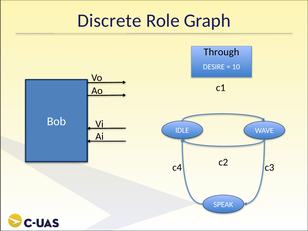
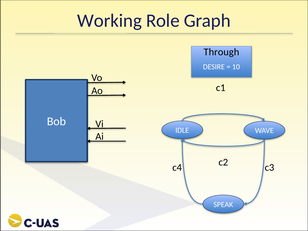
Discrete: Discrete -> Working (110, 21)
